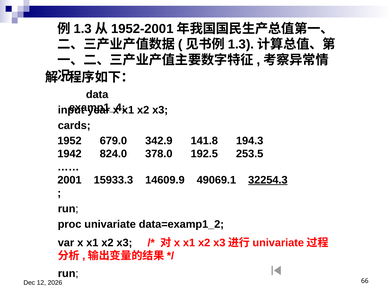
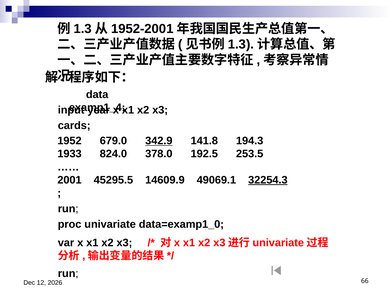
342.9 underline: none -> present (159, 141)
1942: 1942 -> 1933 (70, 154)
15933.3: 15933.3 -> 45295.5 (113, 180)
data=examp1_2: data=examp1_2 -> data=examp1_0 (181, 224)
